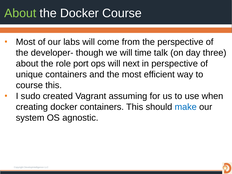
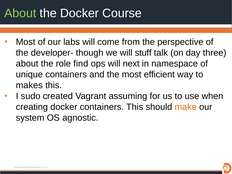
time: time -> stuff (143, 53)
port: port -> find (81, 64)
in perspective: perspective -> namespace (175, 64)
course: course -> makes (29, 85)
make colour: blue -> orange (186, 107)
